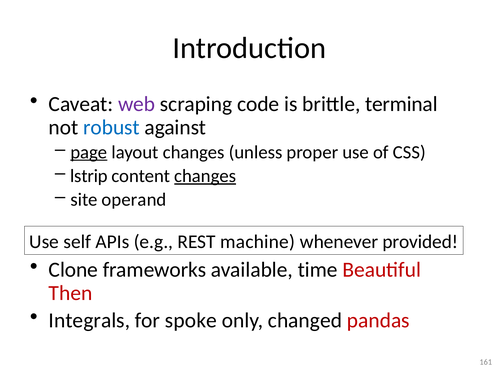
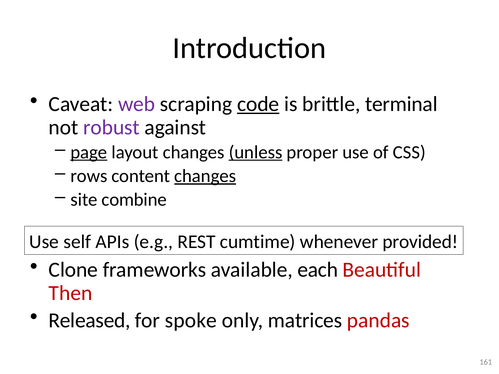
code underline: none -> present (258, 104)
robust colour: blue -> purple (111, 127)
unless underline: none -> present (256, 152)
lstrip: lstrip -> rows (89, 176)
operand: operand -> combine (134, 200)
machine: machine -> cumtime (258, 242)
time: time -> each (318, 270)
Integrals: Integrals -> Released (90, 320)
changed: changed -> matrices (305, 320)
